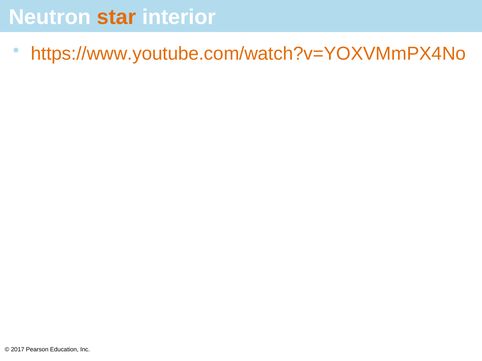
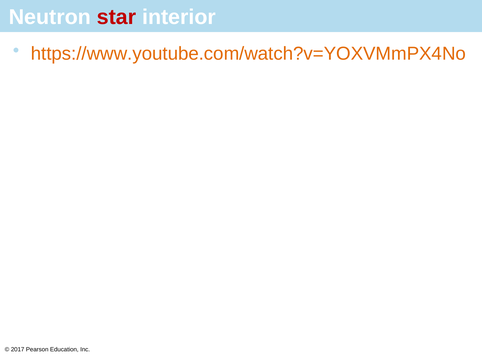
star colour: orange -> red (117, 17)
